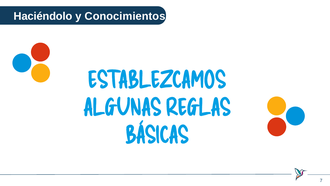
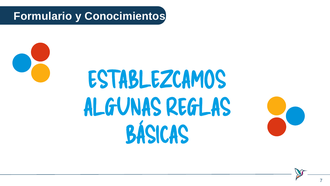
Haciéndolo: Haciéndolo -> Formulario (43, 16)
